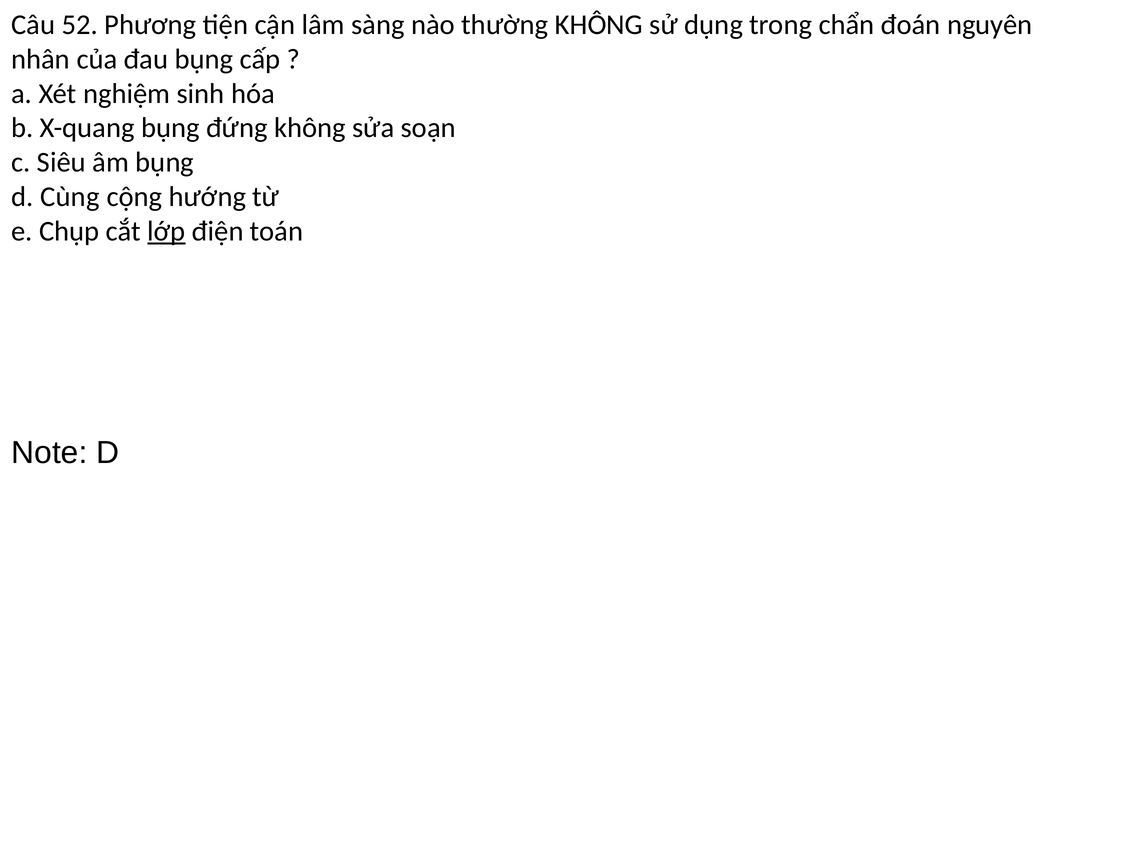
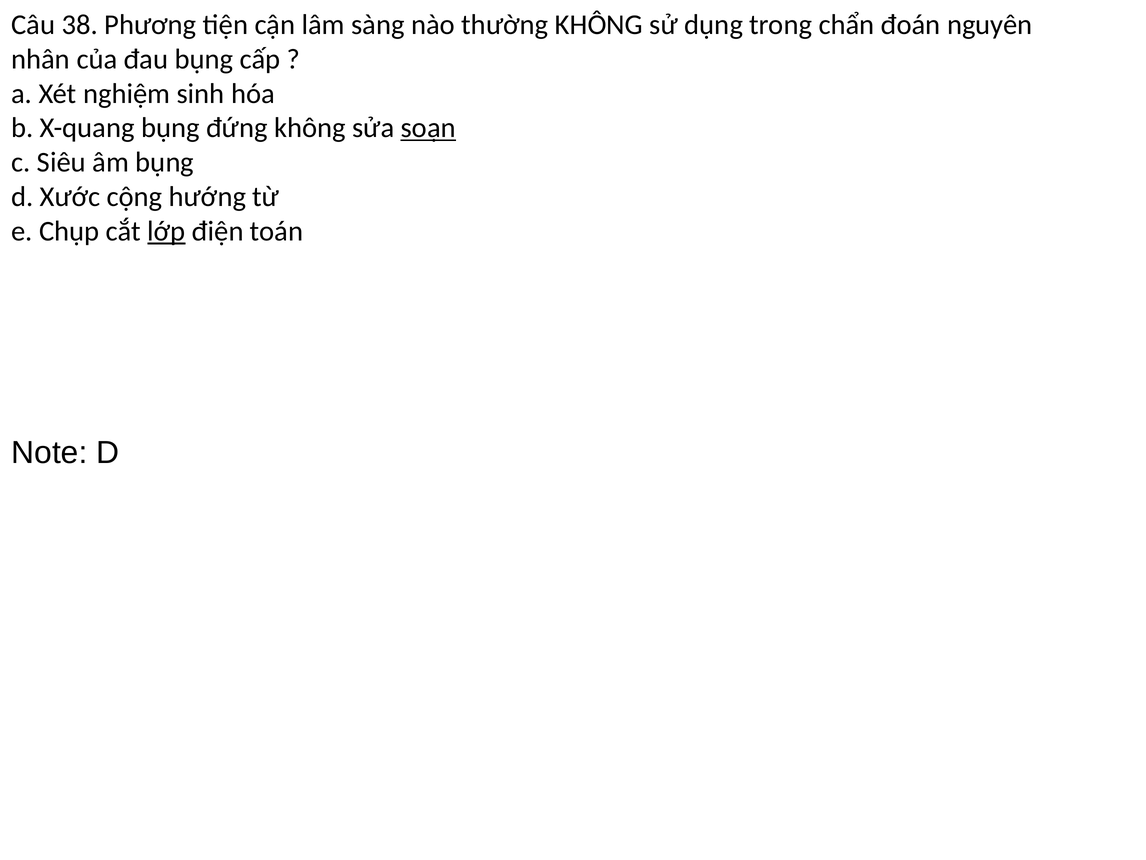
52: 52 -> 38 (80, 25)
soạn underline: none -> present (428, 128)
Cùng: Cùng -> Xước (70, 197)
